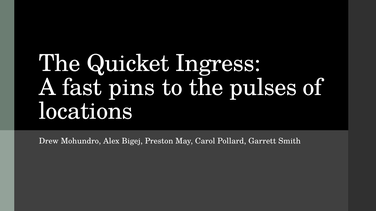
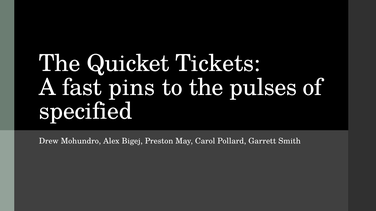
Ingress: Ingress -> Tickets (218, 64)
locations: locations -> specified (86, 111)
